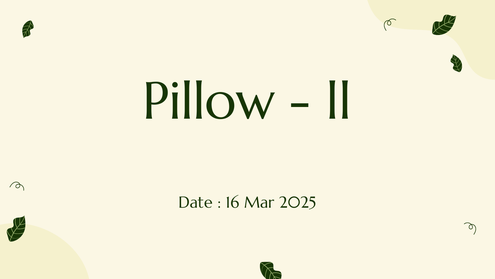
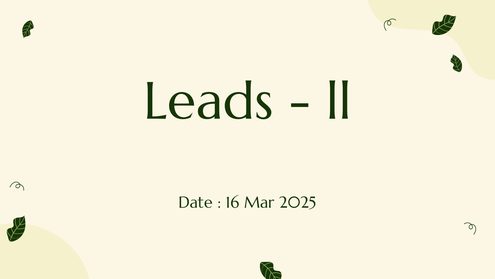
Pillow: Pillow -> Leads (208, 101)
